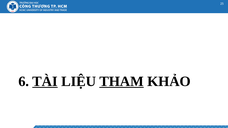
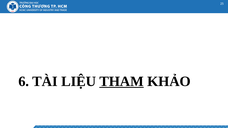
TÀI underline: present -> none (45, 82)
